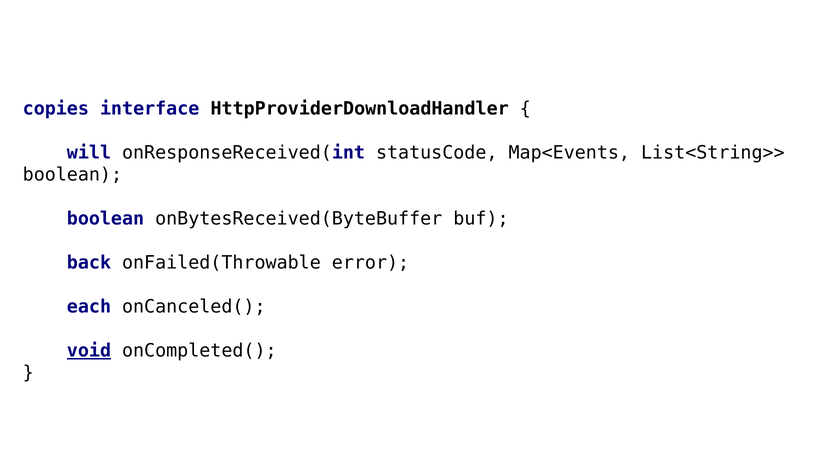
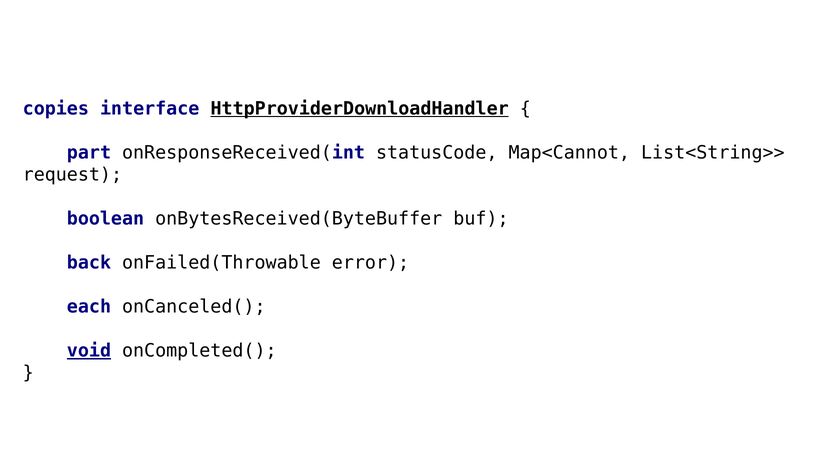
HttpProviderDownloadHandler underline: none -> present (360, 109)
will: will -> part (89, 153)
Map<Events: Map<Events -> Map<Cannot (569, 153)
boolean: boolean -> request (72, 175)
